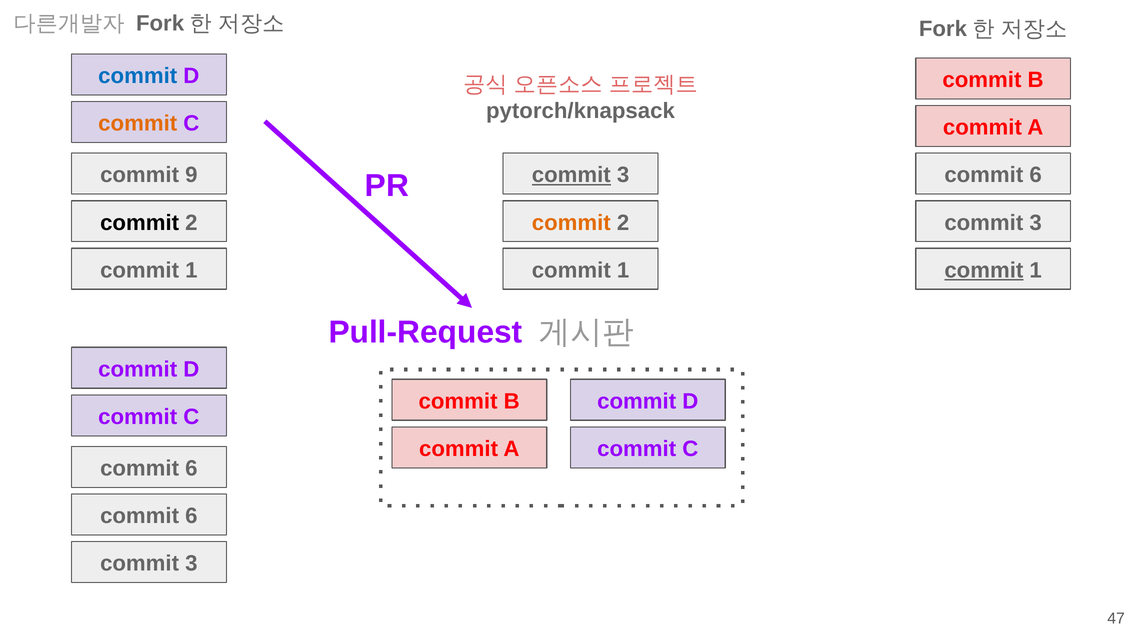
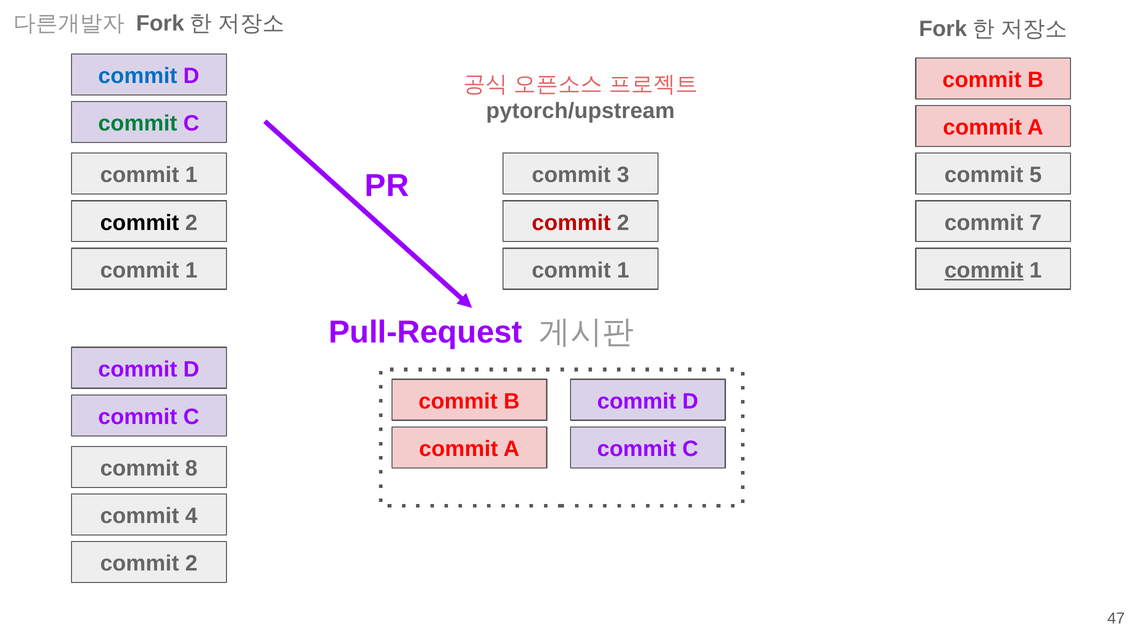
pytorch/knapsack: pytorch/knapsack -> pytorch/upstream (580, 111)
commit colour: orange -> green (138, 124)
9: 9 -> 1 (191, 175)
commit underline: present -> none (571, 175)
6: 6 -> 5 (1036, 175)
commit colour: orange -> red (571, 223)
3: 3 -> 7 (1036, 223)
6: 6 -> 8 (191, 468)
6: 6 -> 4 (191, 516)
3: 3 -> 2 (191, 563)
